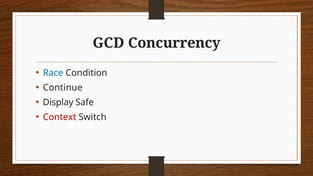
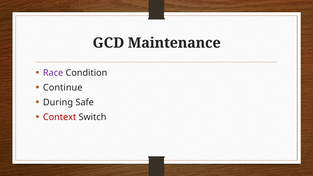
Concurrency: Concurrency -> Maintenance (174, 43)
Race colour: blue -> purple (53, 73)
Display: Display -> During (58, 102)
